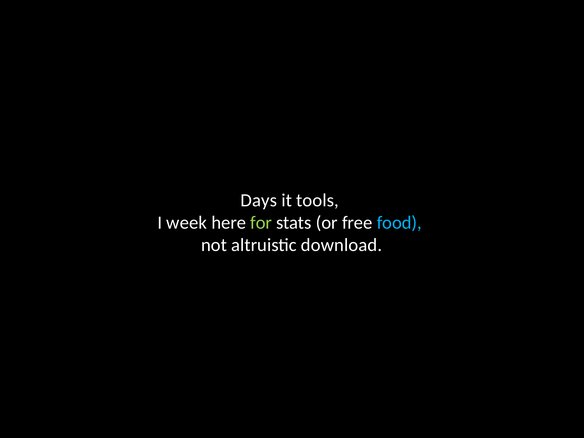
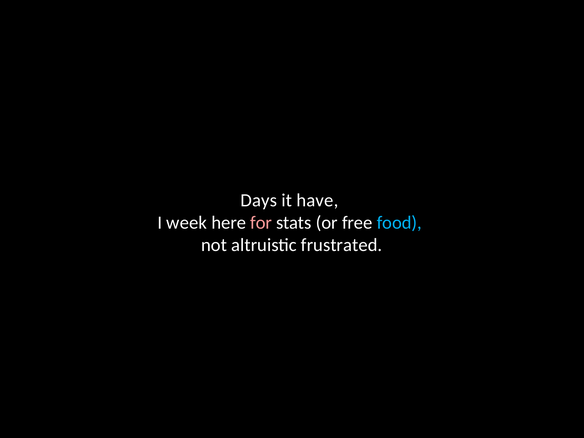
tools: tools -> have (317, 200)
for colour: light green -> pink (261, 223)
download: download -> frustrated (342, 245)
